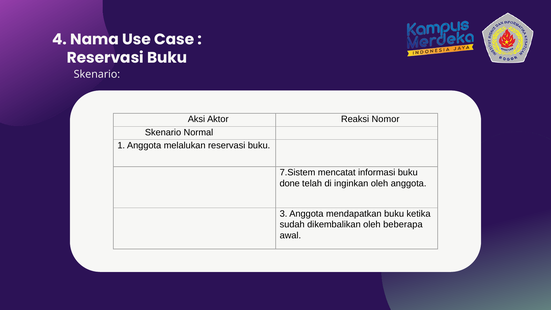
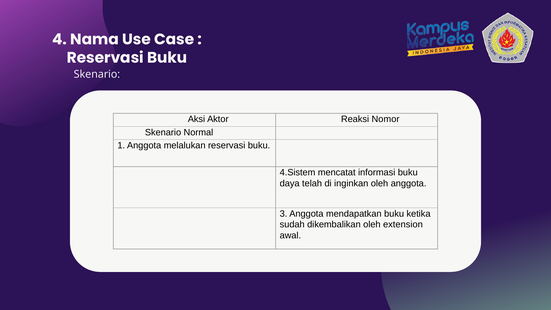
7.Sistem: 7.Sistem -> 4.Sistem (298, 173)
done: done -> daya (290, 183)
beberapa: beberapa -> extension (403, 225)
